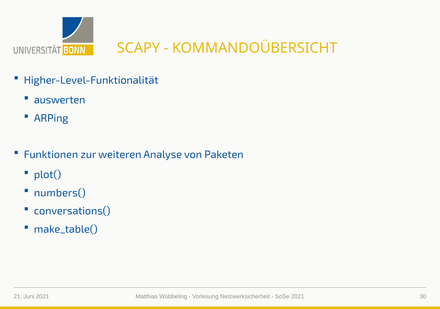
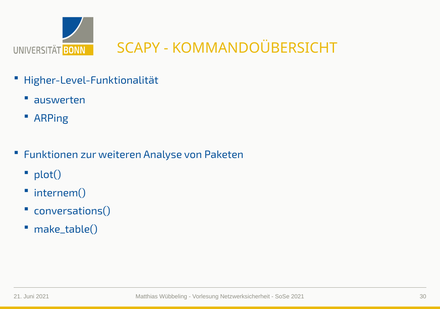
numbers(: numbers( -> internem( (60, 193)
